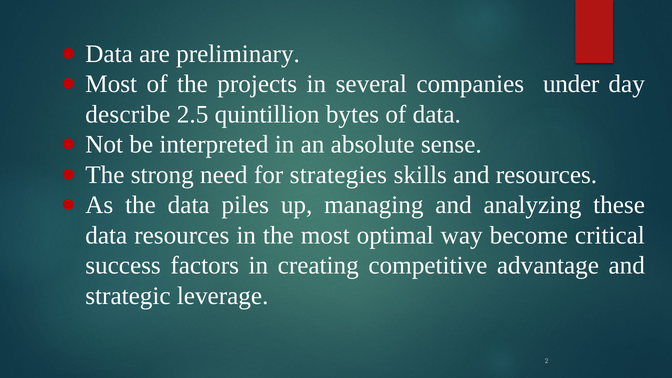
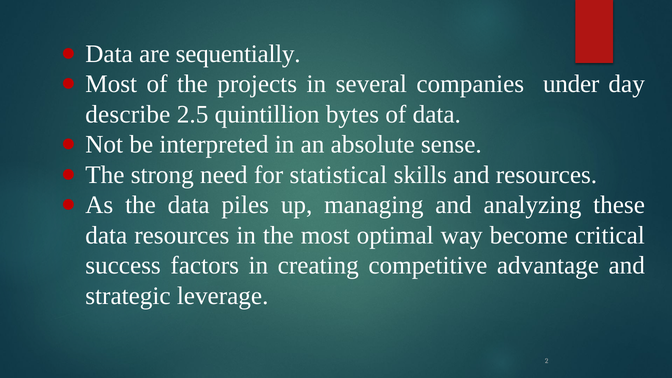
preliminary: preliminary -> sequentially (238, 54)
strategies: strategies -> statistical (338, 175)
